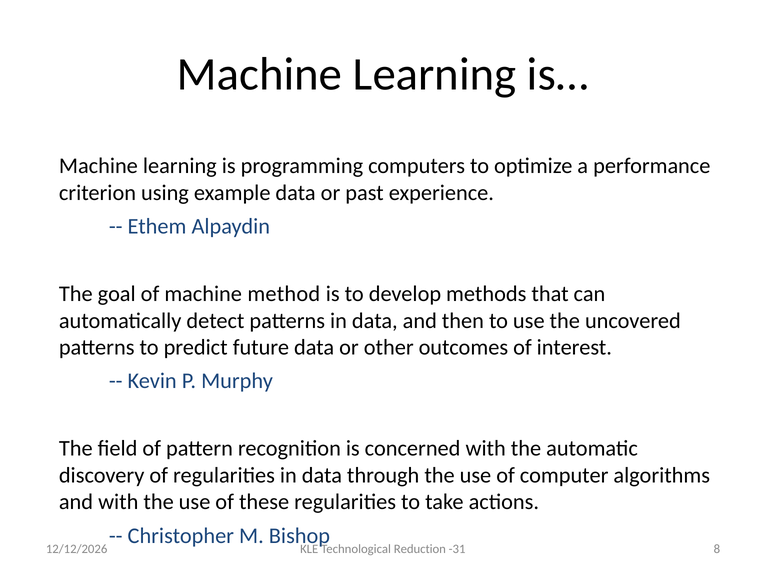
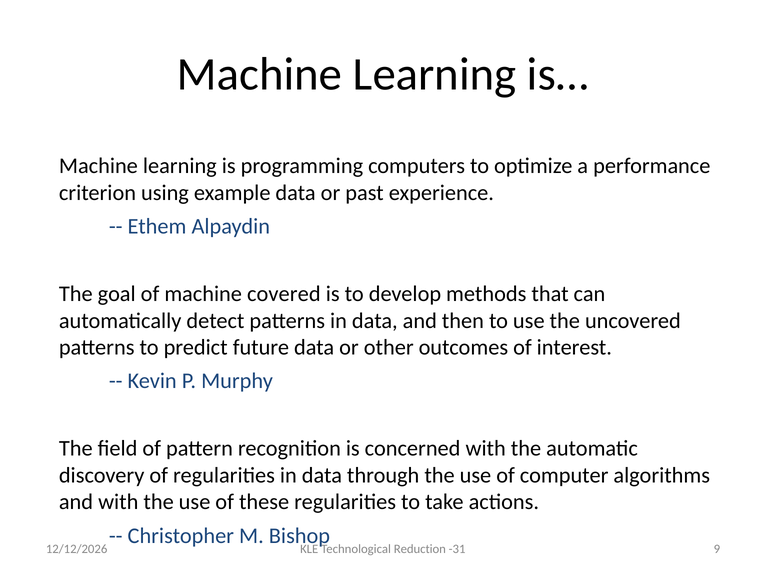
method: method -> covered (284, 294)
8: 8 -> 9 (717, 549)
